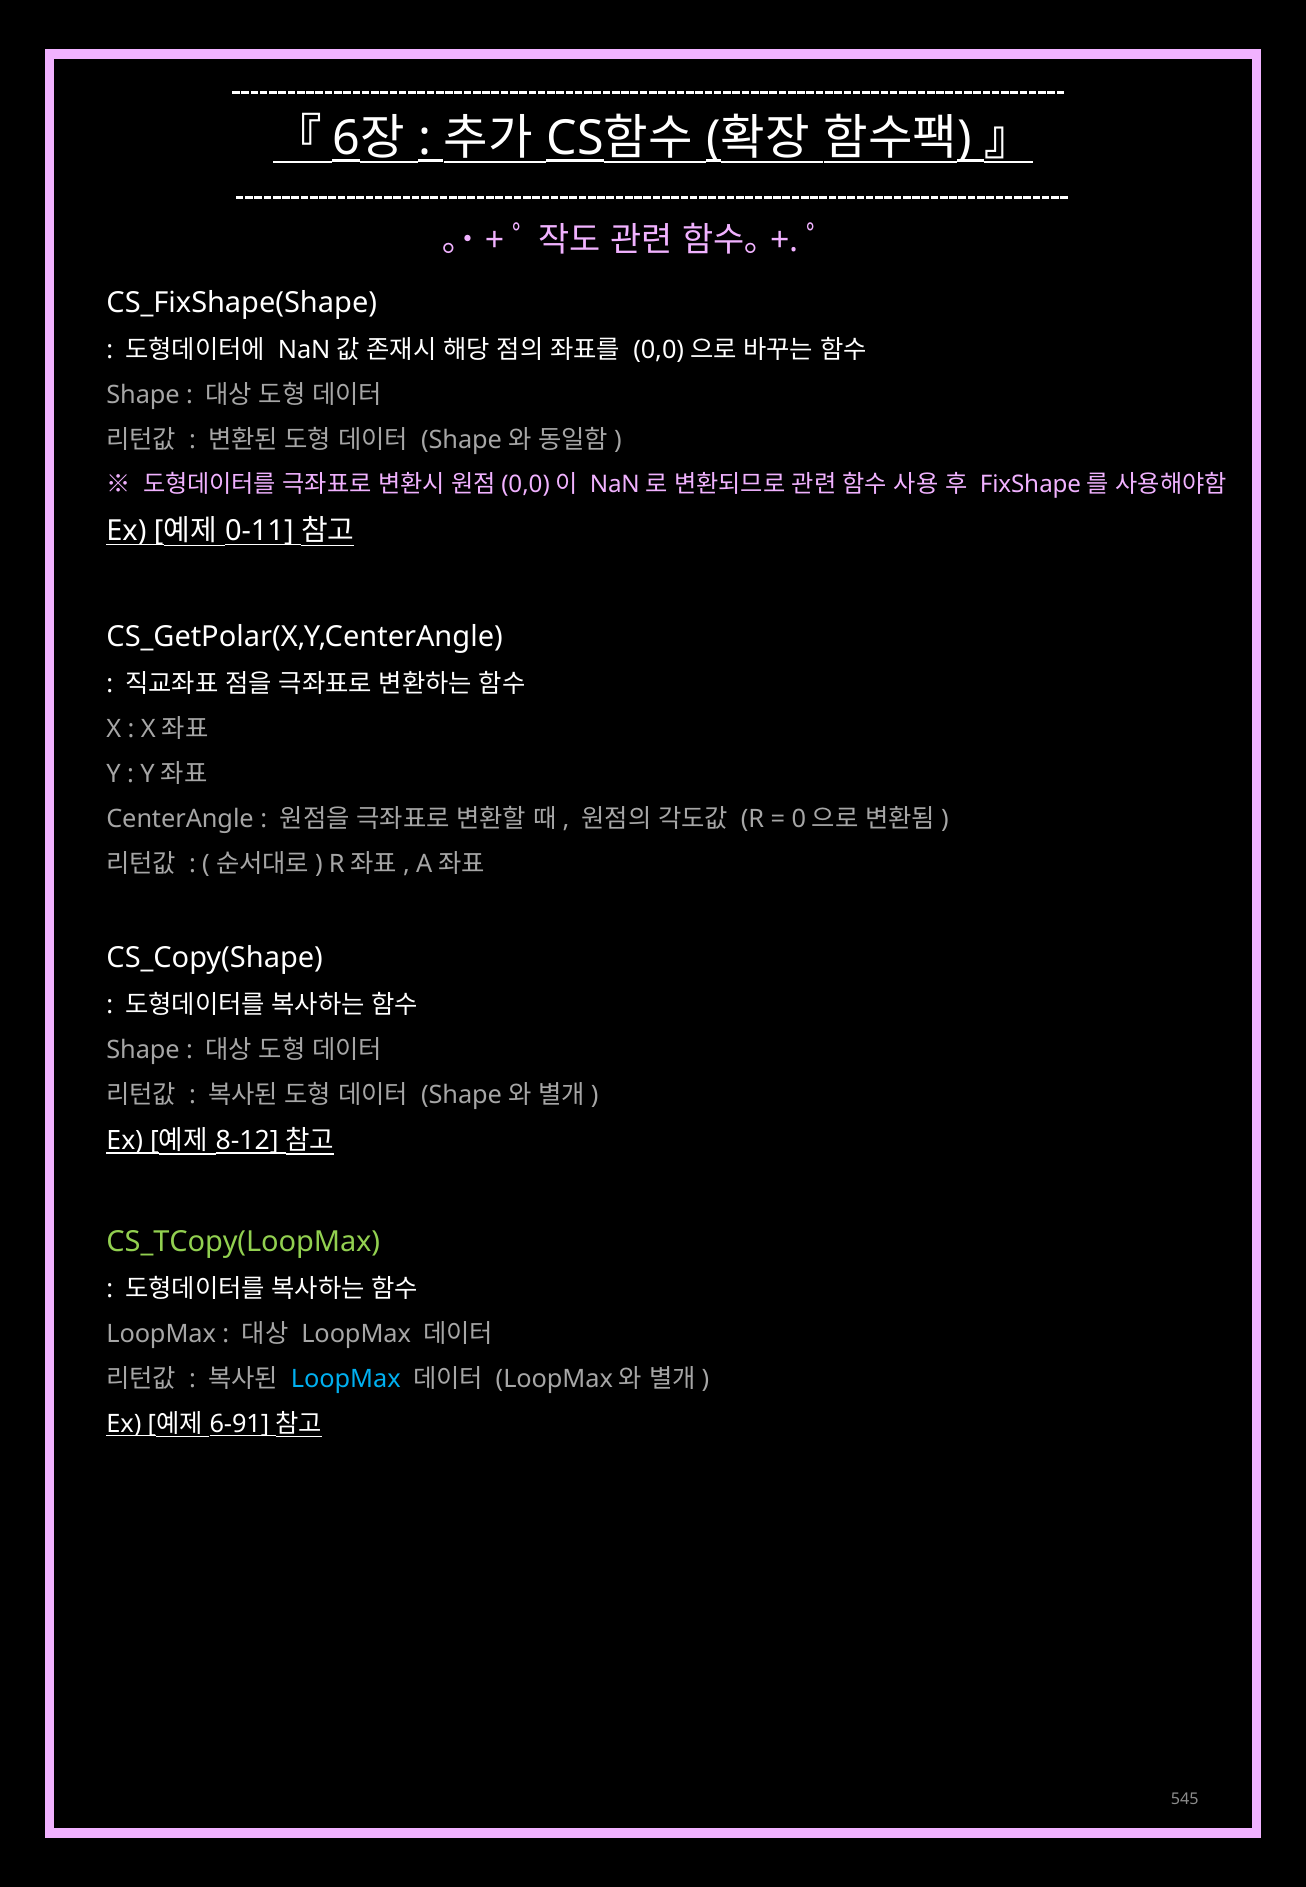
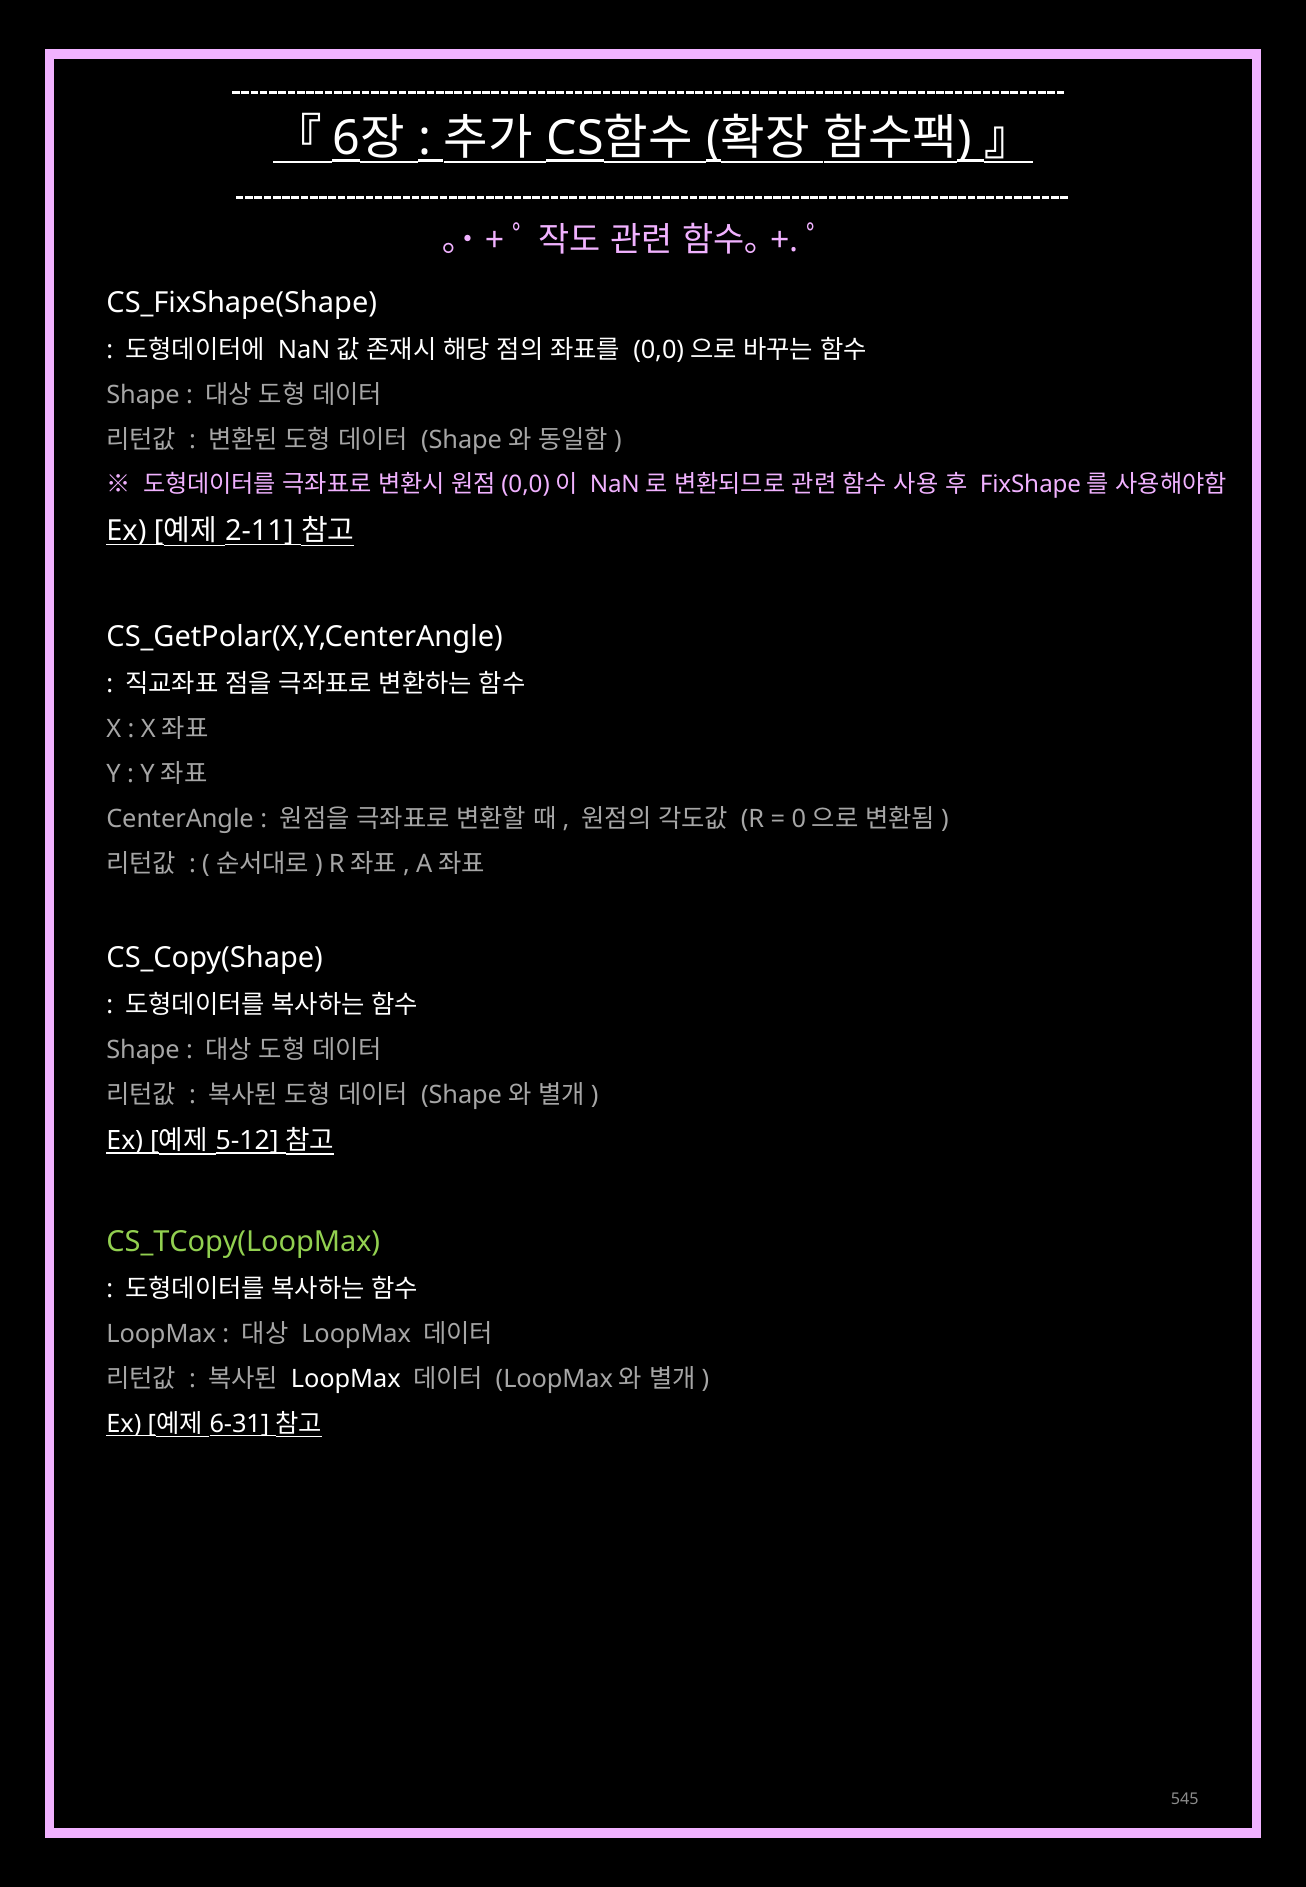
0-11: 0-11 -> 2-11 (259, 531)
8-12: 8-12 -> 5-12 (247, 1141)
LoopMax colour: light blue -> white (346, 1379)
6-91: 6-91 -> 6-31 (239, 1424)
